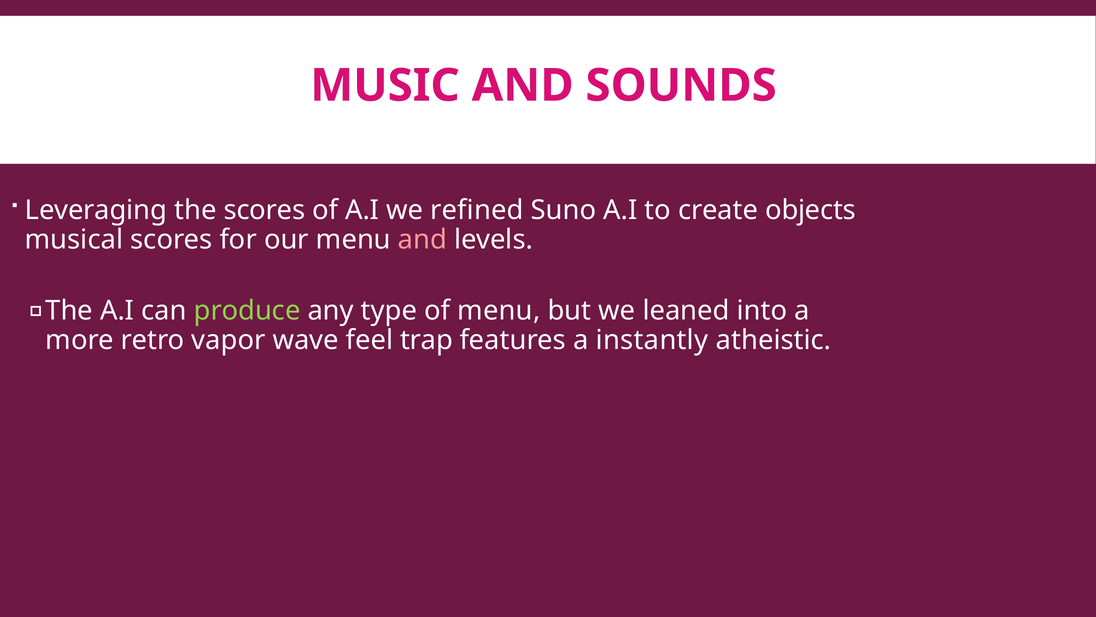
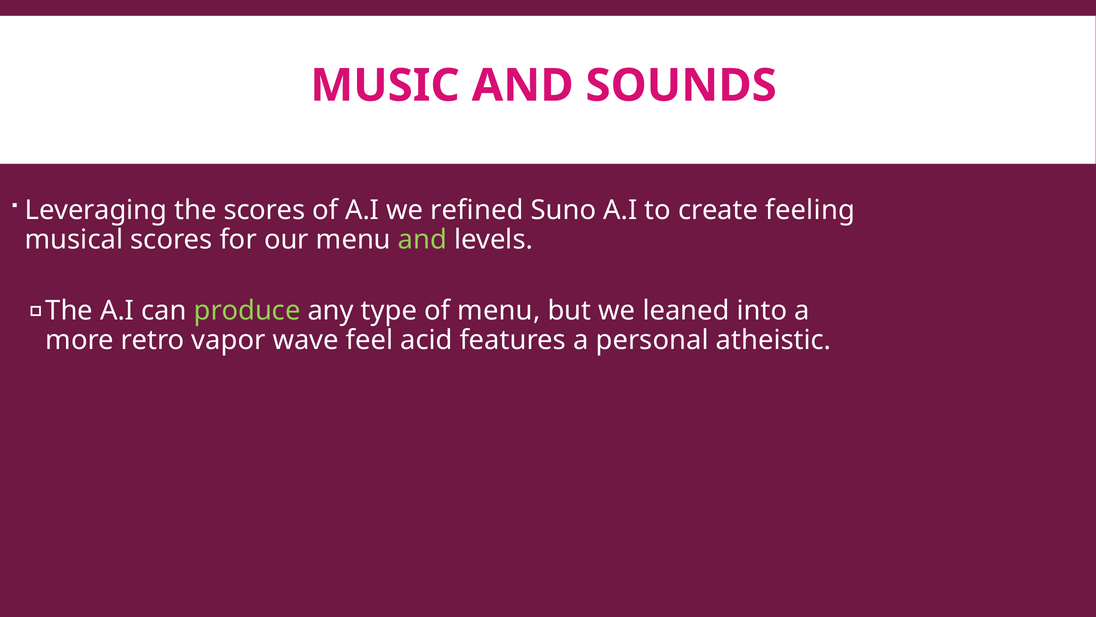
objects: objects -> feeling (810, 210)
and colour: pink -> light green (423, 240)
trap: trap -> acid (426, 340)
instantly: instantly -> personal (652, 340)
